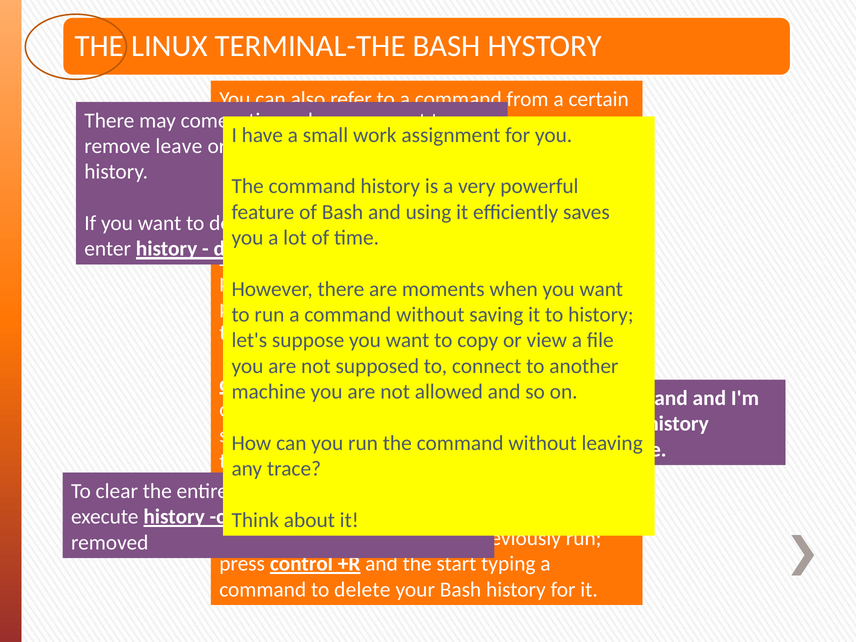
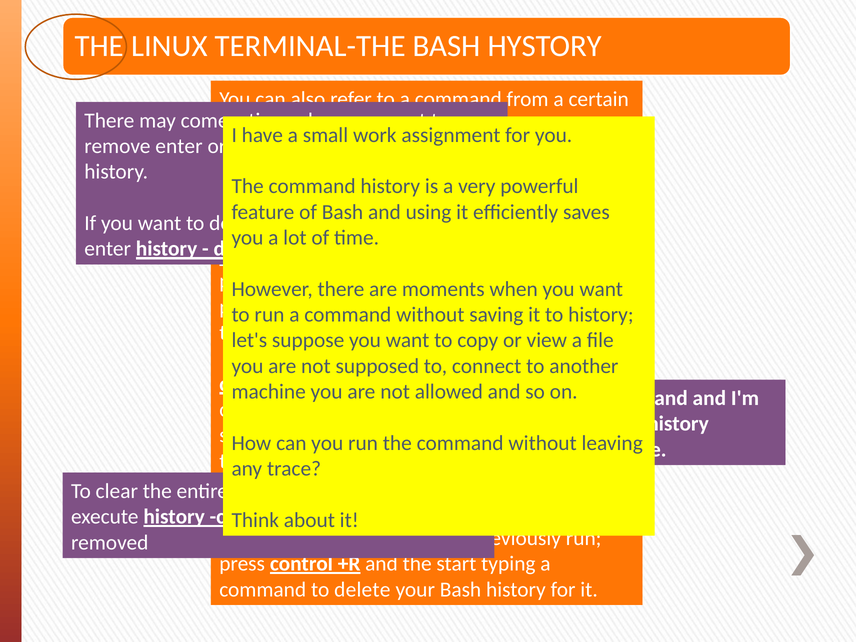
remove leave: leave -> enter (179, 146)
